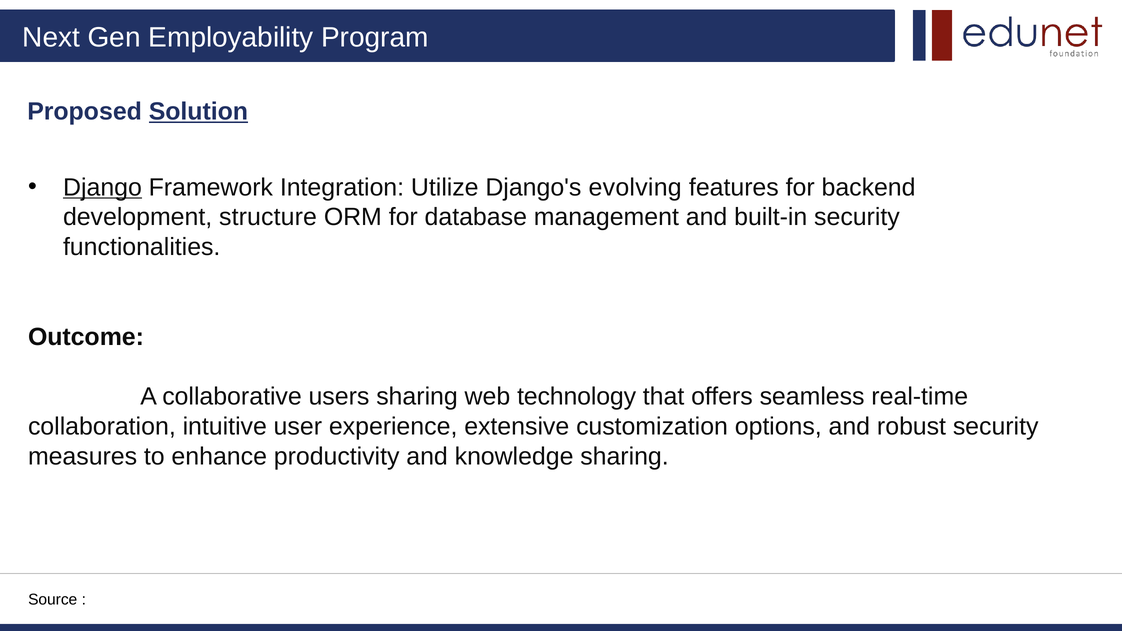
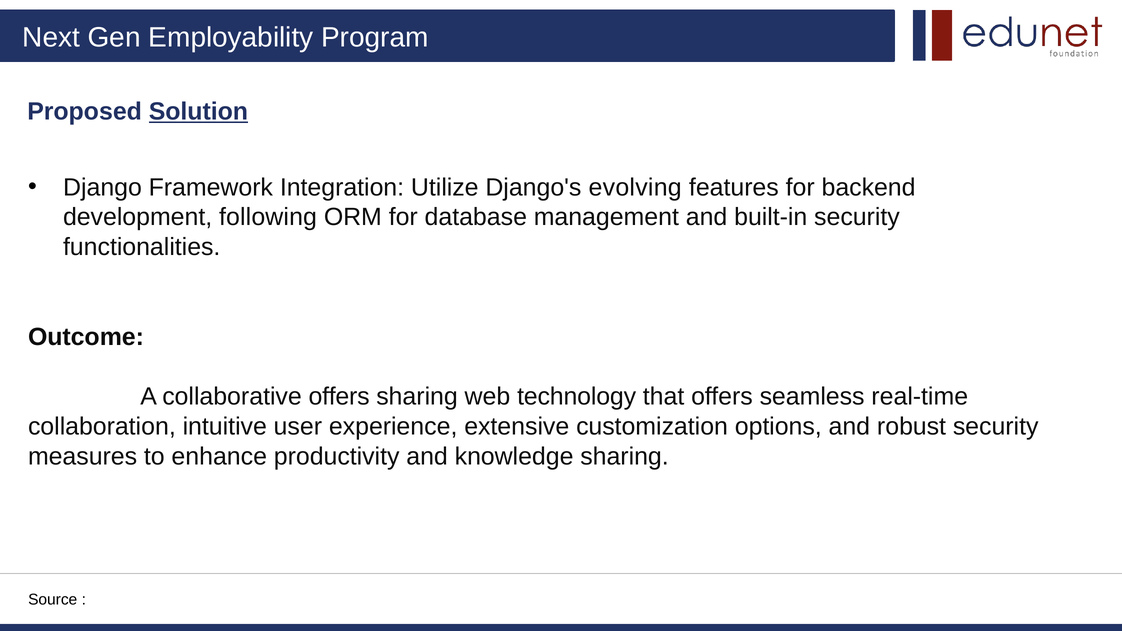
Django underline: present -> none (102, 187)
structure: structure -> following (268, 217)
collaborative users: users -> offers (339, 397)
